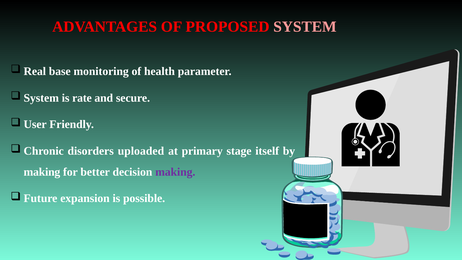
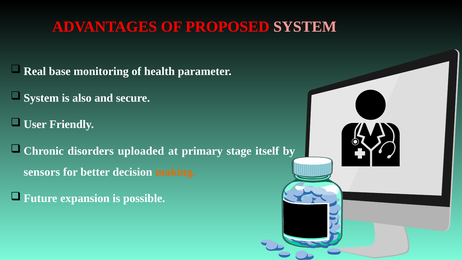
rate: rate -> also (82, 98)
making: making -> sensors (42, 172)
making colour: purple -> orange (175, 172)
